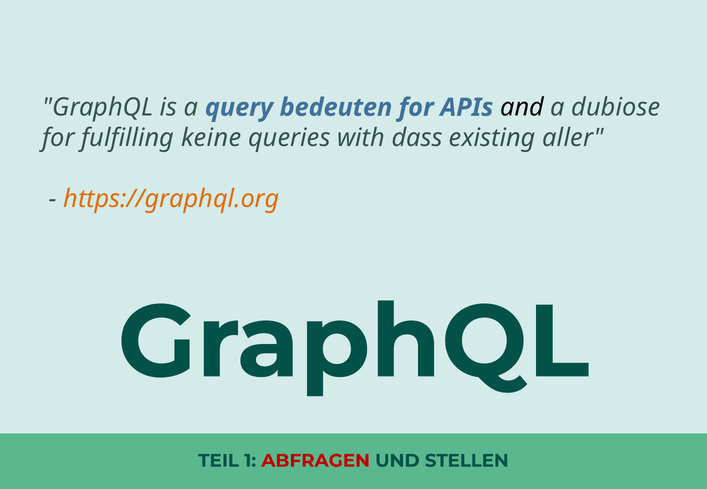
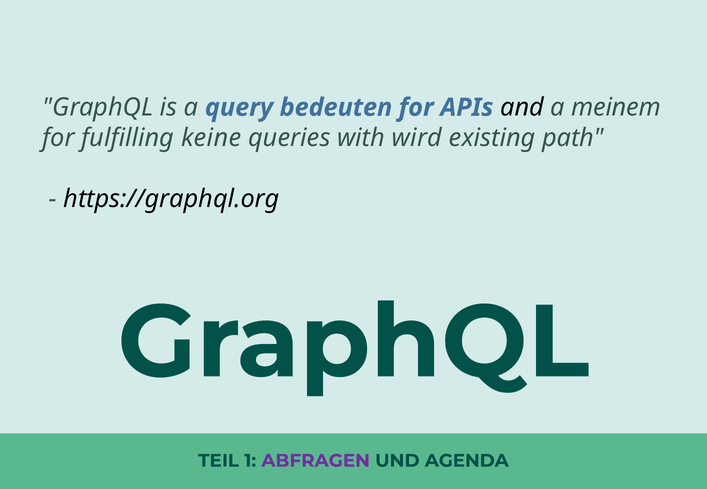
dubiose: dubiose -> meinem (616, 108)
dass: dass -> wird (417, 138)
aller: aller -> path (573, 138)
https://graphql.org colour: orange -> black (171, 199)
ABFRAGEN colour: red -> purple (316, 461)
STELLEN: STELLEN -> AGENDA (467, 461)
